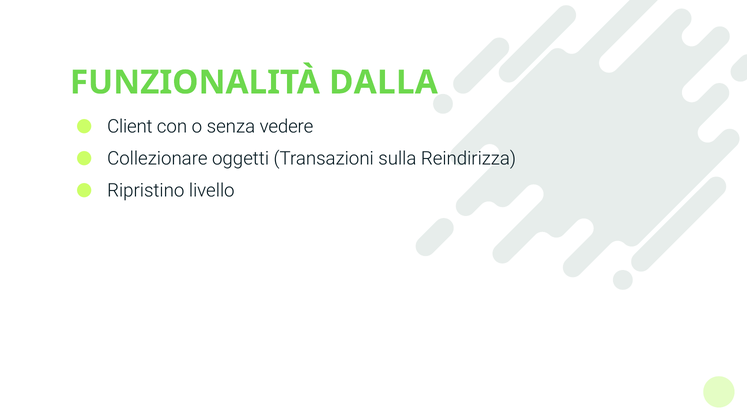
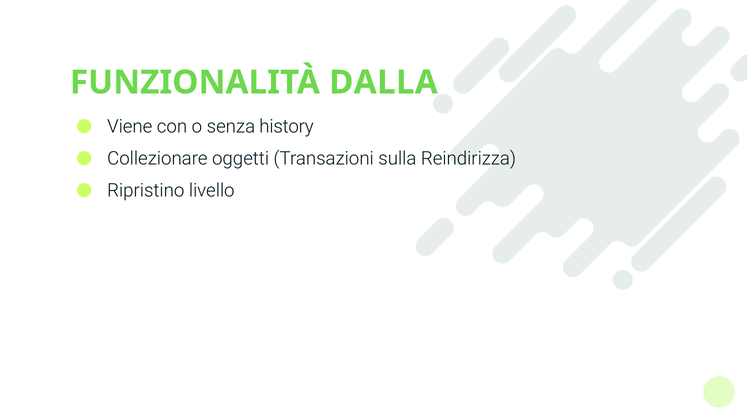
Client: Client -> Viene (130, 126)
vedere: vedere -> history (287, 126)
